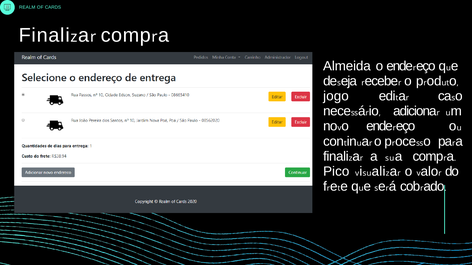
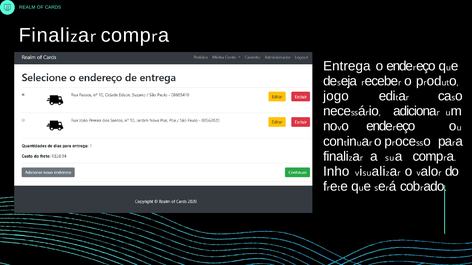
Almeida: Almeida -> Entrega (347, 66)
Pico: Pico -> Inho (336, 172)
